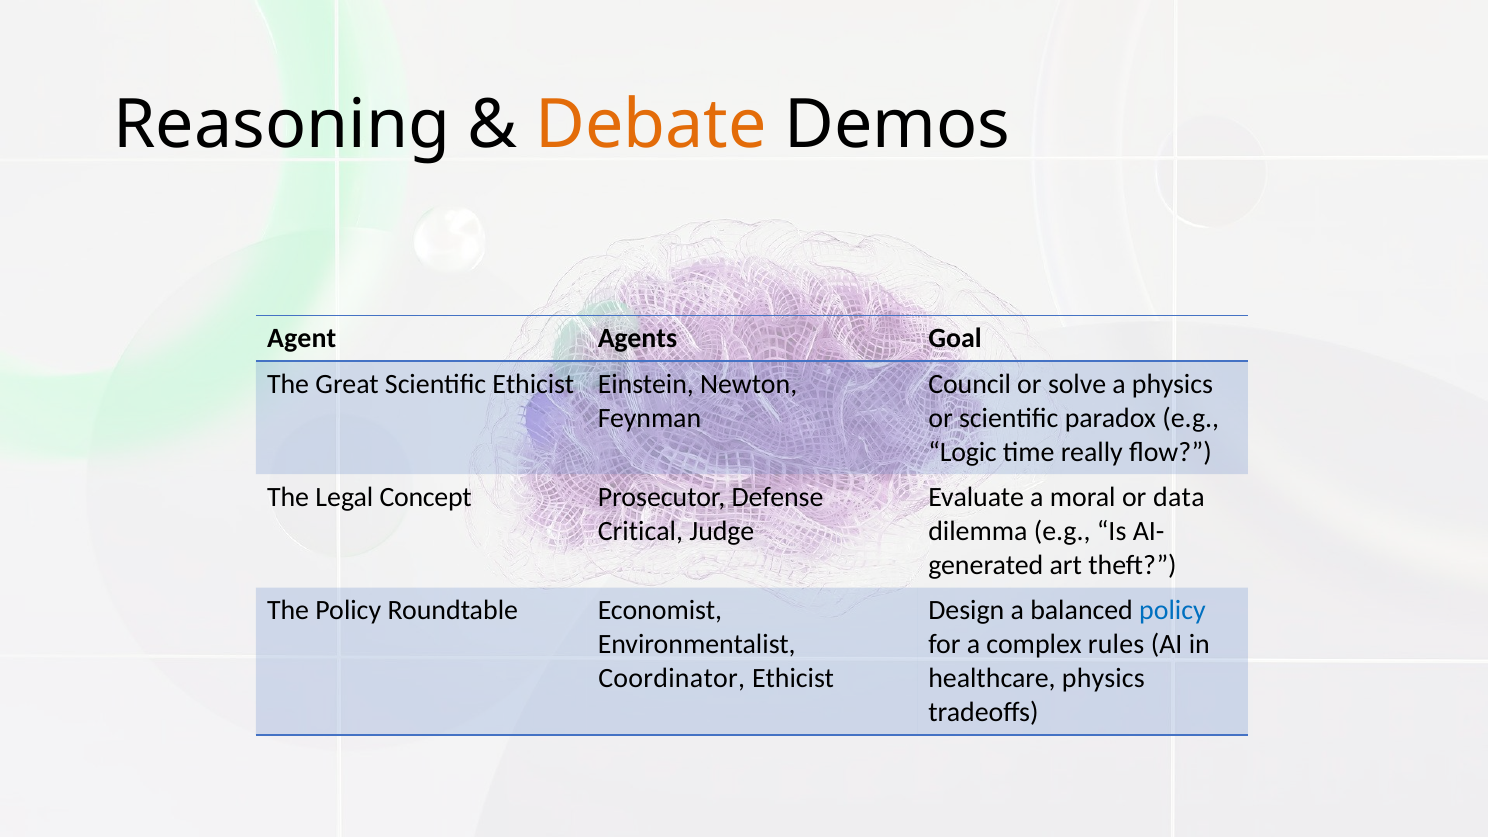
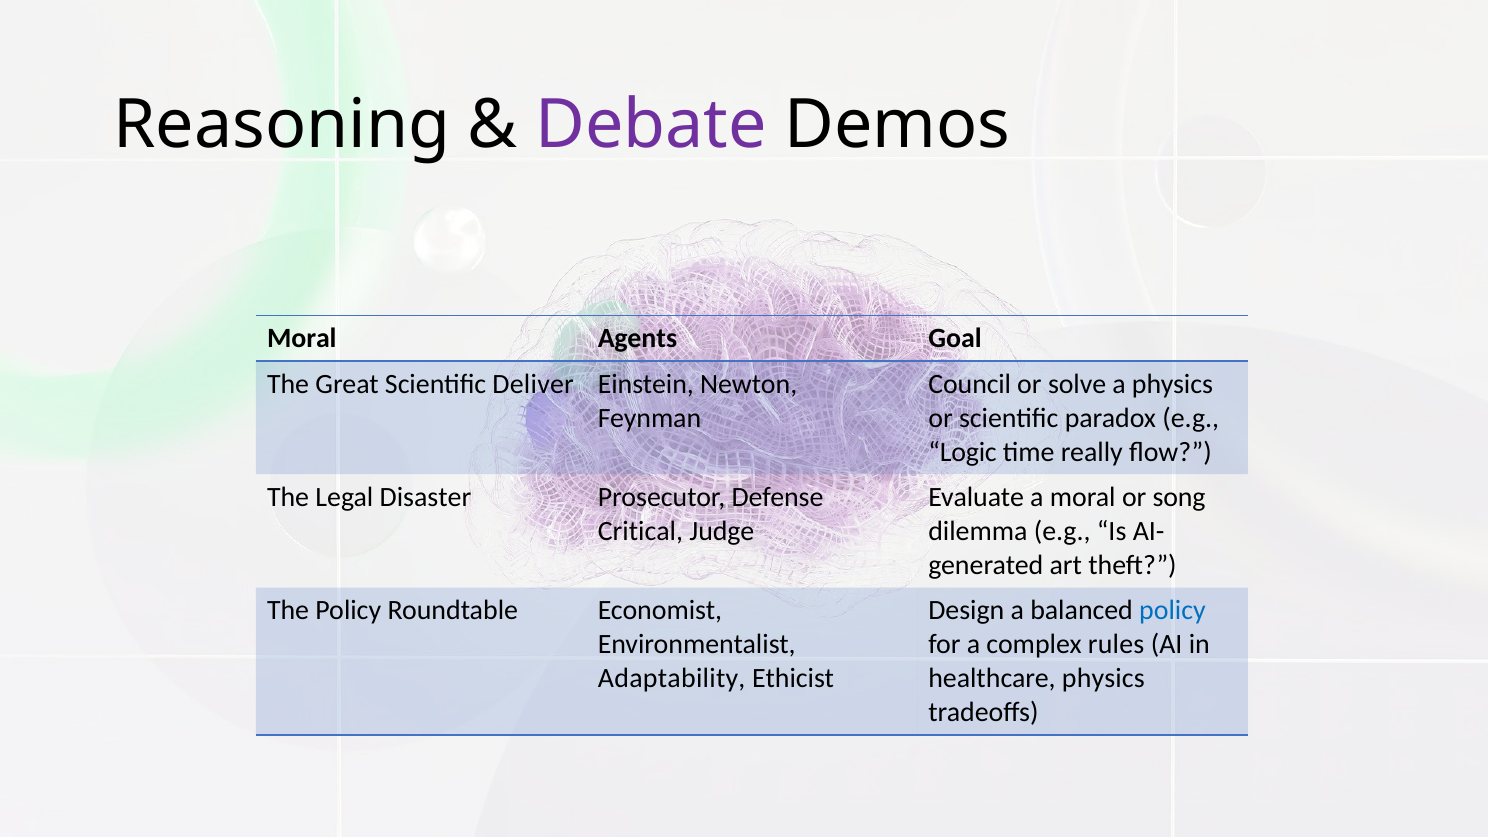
Debate colour: orange -> purple (651, 125)
Agent: Agent -> Moral (302, 339)
Scientific Ethicist: Ethicist -> Deliver (533, 384)
Concept: Concept -> Disaster (425, 497)
data: data -> song (1179, 497)
Coordinator: Coordinator -> Adaptability (672, 679)
